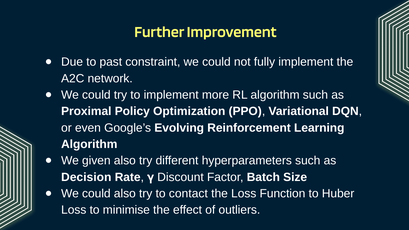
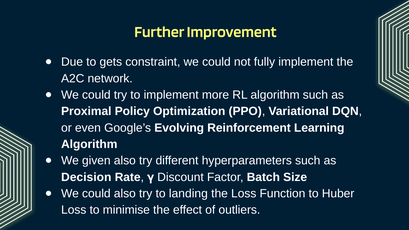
past: past -> gets (111, 62)
contact: contact -> landing (188, 194)
